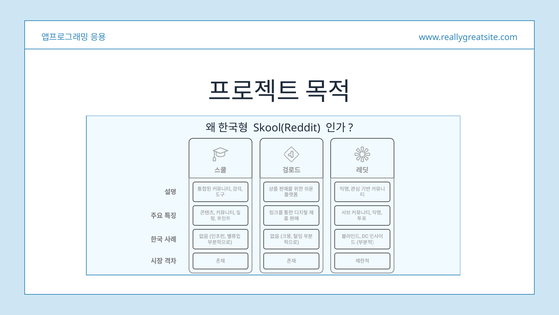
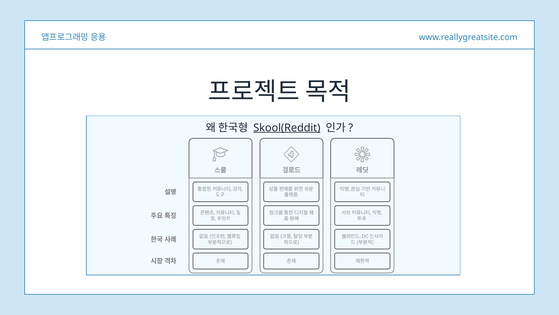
Skool(Reddit underline: none -> present (287, 128)
